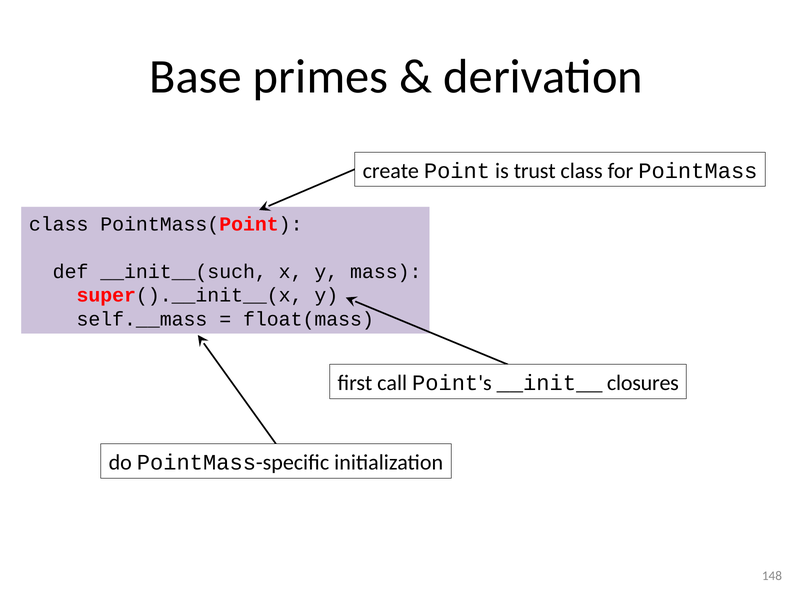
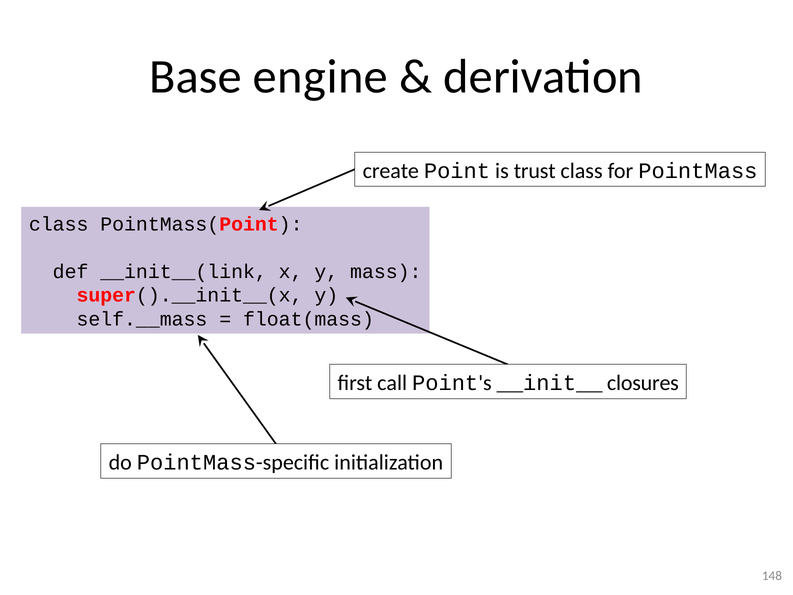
primes: primes -> engine (320, 77)
__init__(such: __init__(such -> __init__(link (184, 271)
